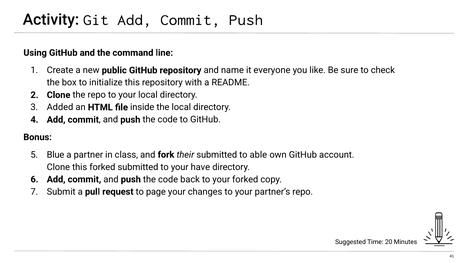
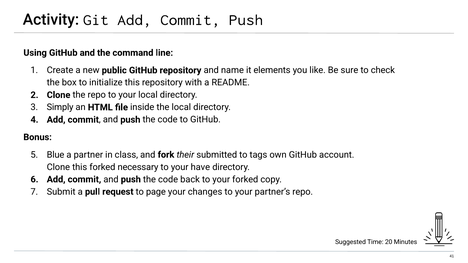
everyone: everyone -> elements (272, 70)
Added: Added -> Simply (60, 107)
able: able -> tags (258, 155)
forked submitted: submitted -> necessary (138, 167)
